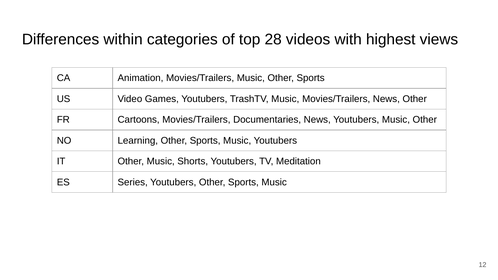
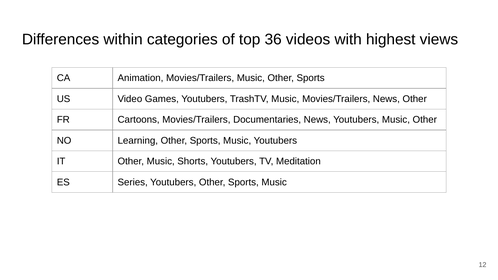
28: 28 -> 36 (273, 39)
